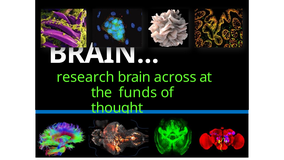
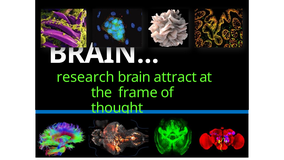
across: across -> attract (175, 77)
funds: funds -> frame (138, 92)
